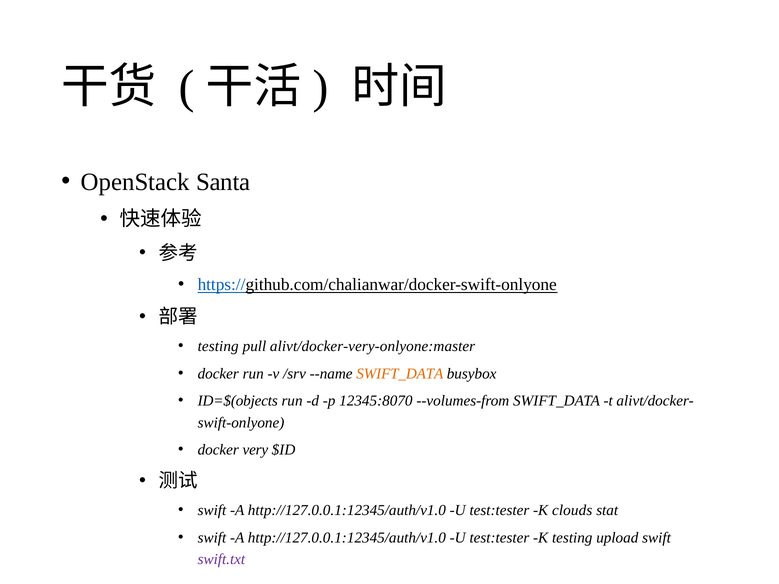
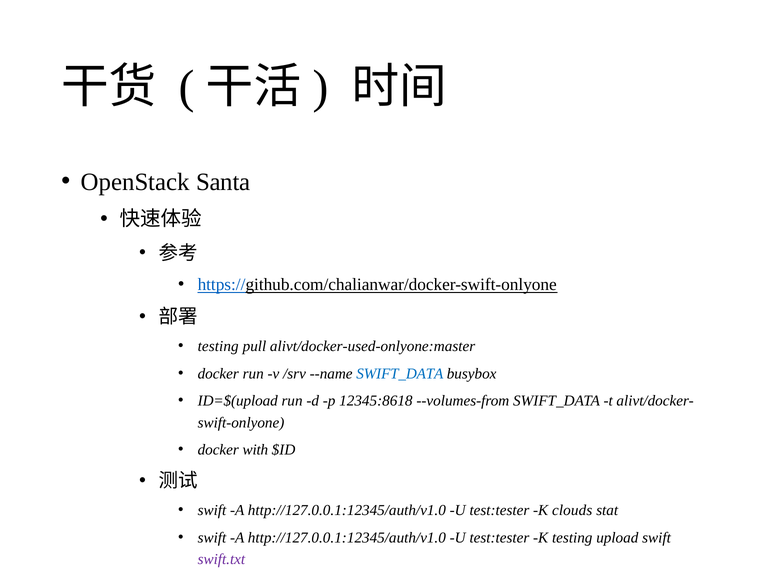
alivt/docker-very-onlyone:master: alivt/docker-very-onlyone:master -> alivt/docker-used-onlyone:master (373, 347)
SWIFT_DATA colour: orange -> blue (400, 374)
ID=$(objects: ID=$(objects -> ID=$(upload (238, 401)
12345:8070: 12345:8070 -> 12345:8618 (376, 401)
very: very -> with (255, 450)
